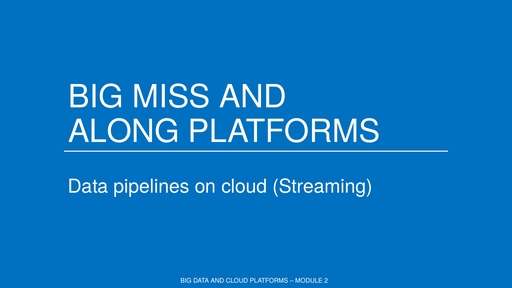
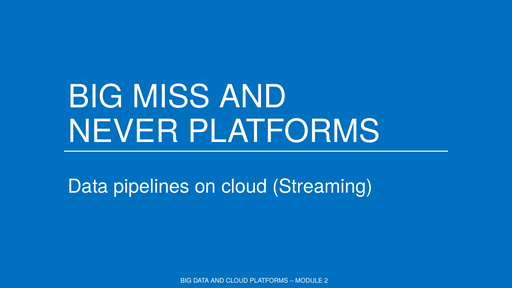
ALONG: ALONG -> NEVER (124, 132)
